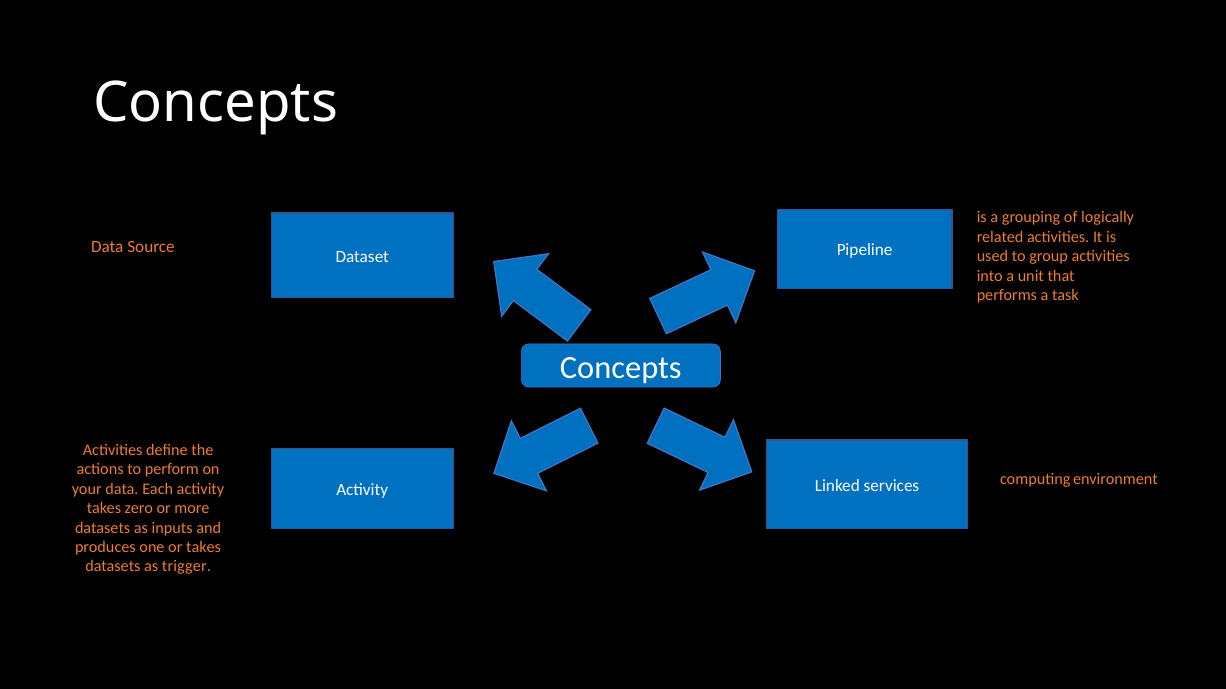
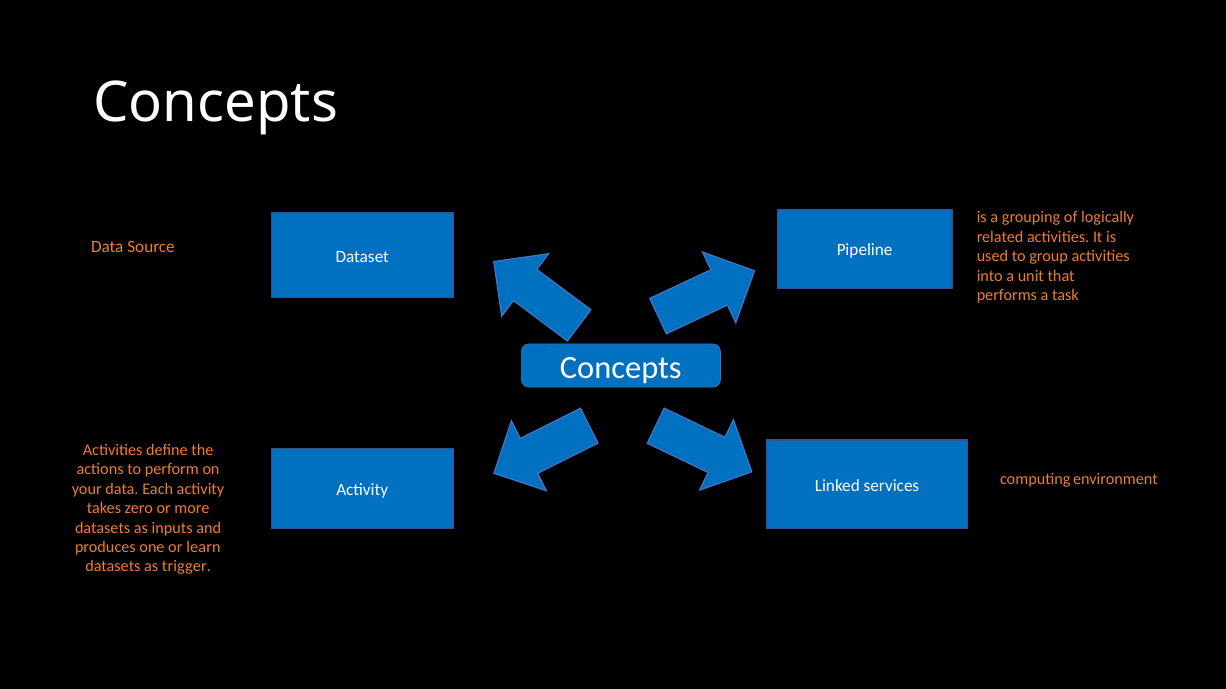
or takes: takes -> learn (204, 548)
